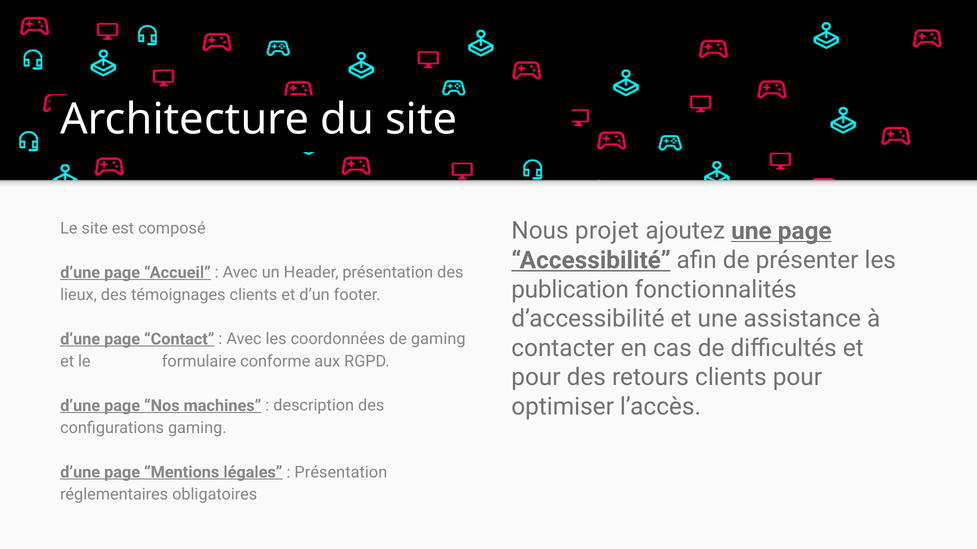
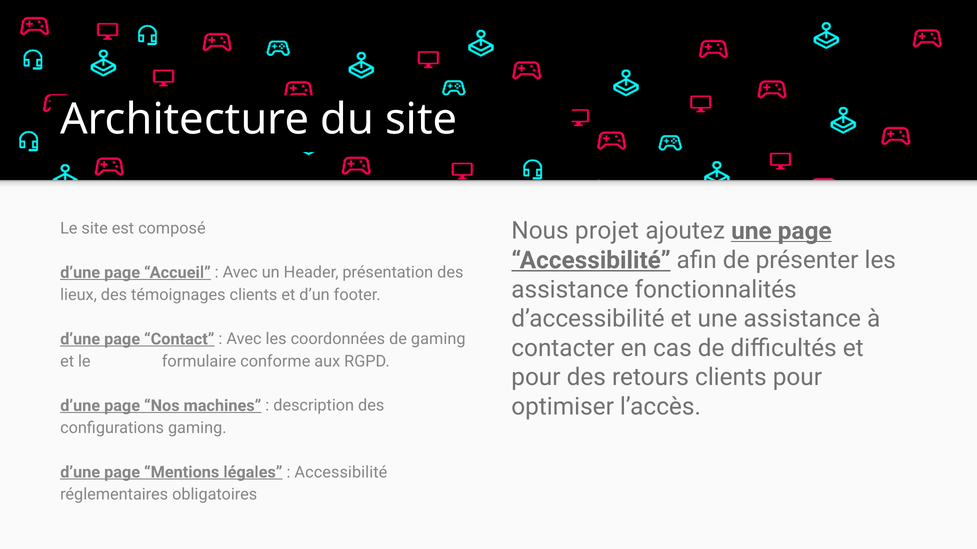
publication: publication -> assistance (570, 290)
Présentation: Présentation -> Accessibilité (341, 473)
